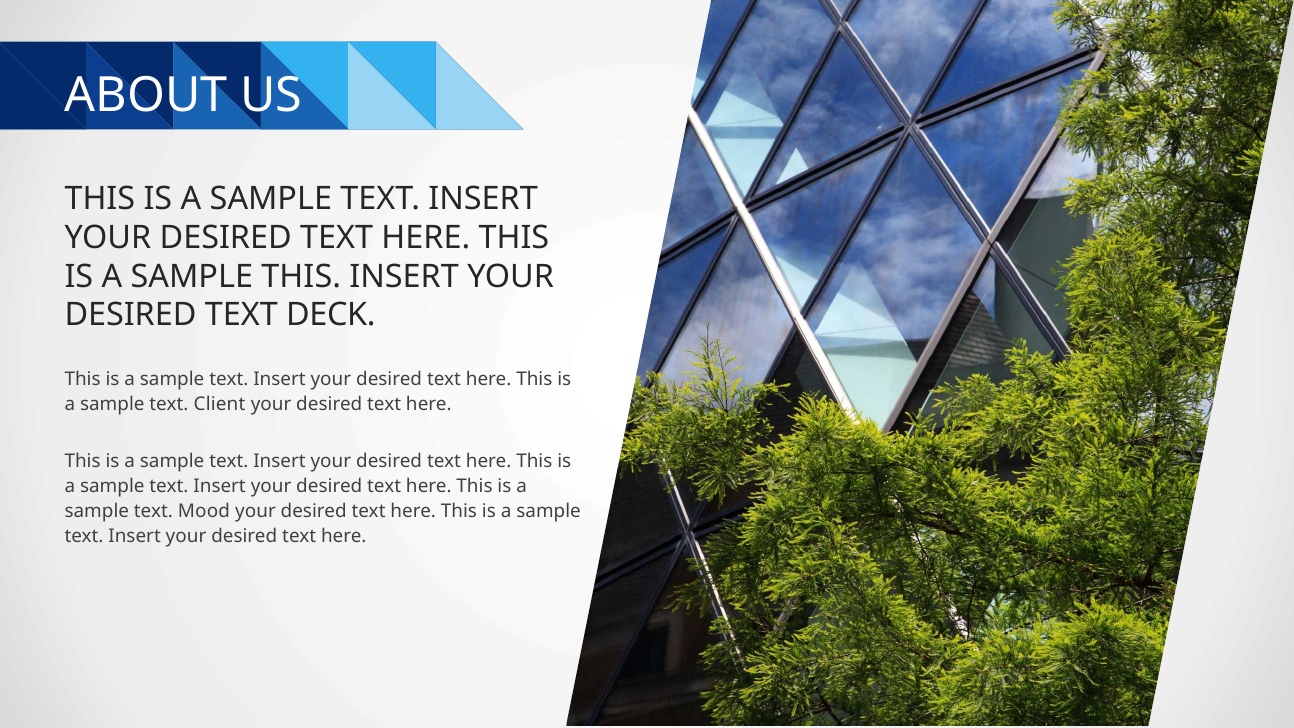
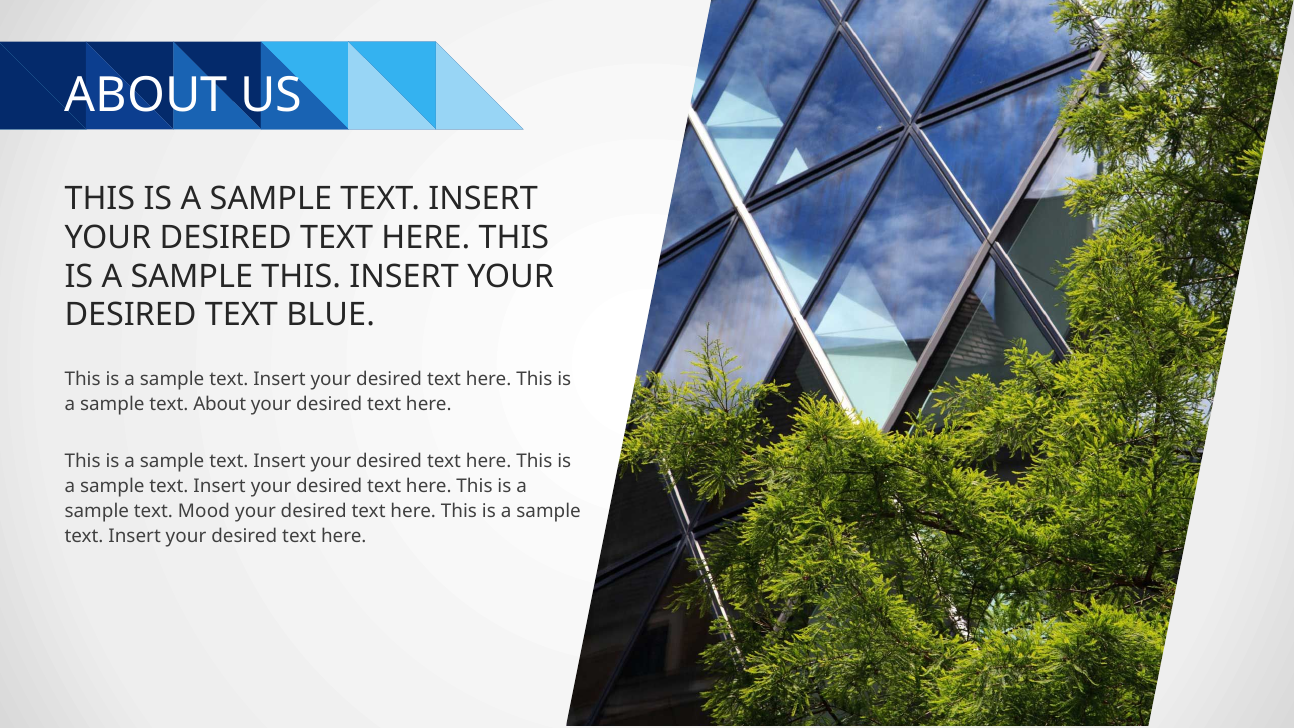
DECK: DECK -> BLUE (331, 315)
text Client: Client -> About (220, 404)
